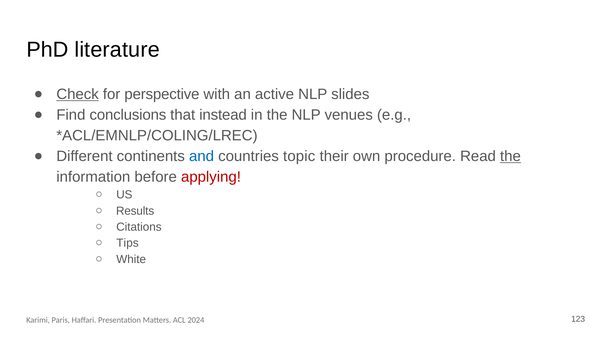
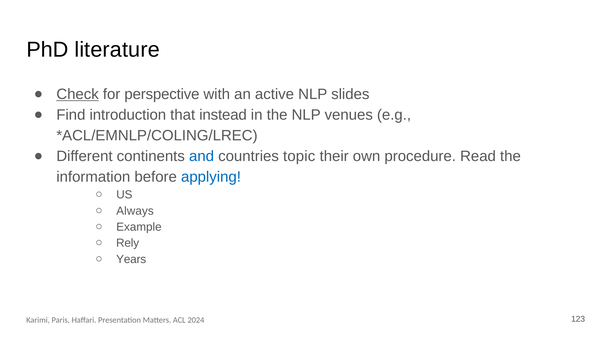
conclusions: conclusions -> introduction (128, 115)
the underline: present -> none (510, 156)
applying colour: red -> blue (211, 177)
Results: Results -> Always (135, 211)
Citations: Citations -> Example (139, 227)
Tips: Tips -> Rely (128, 243)
White: White -> Years (131, 259)
